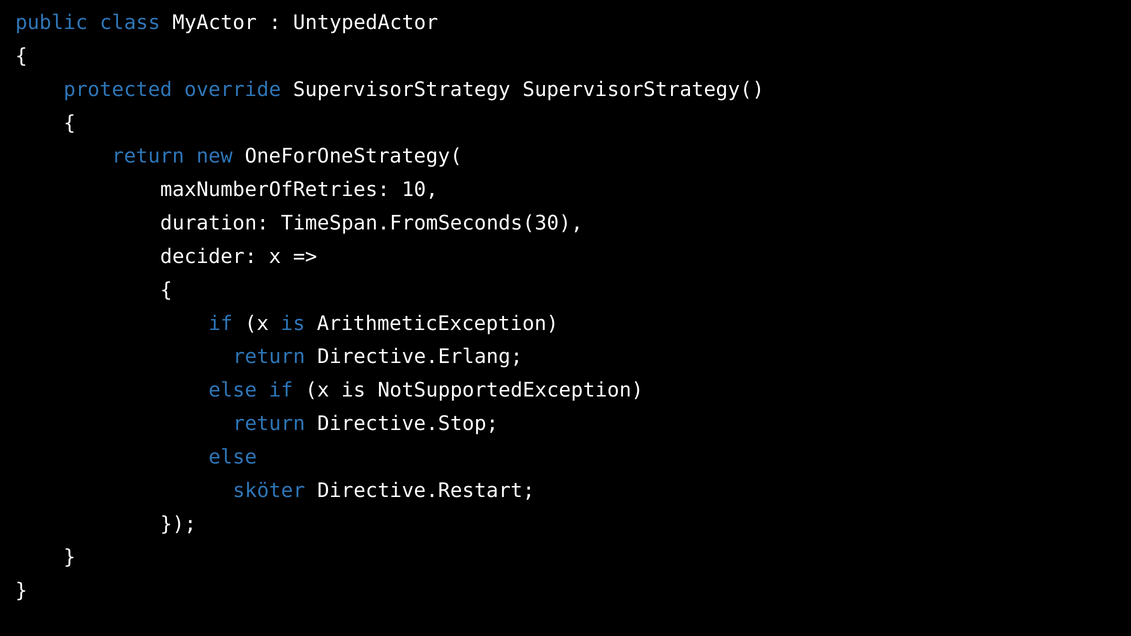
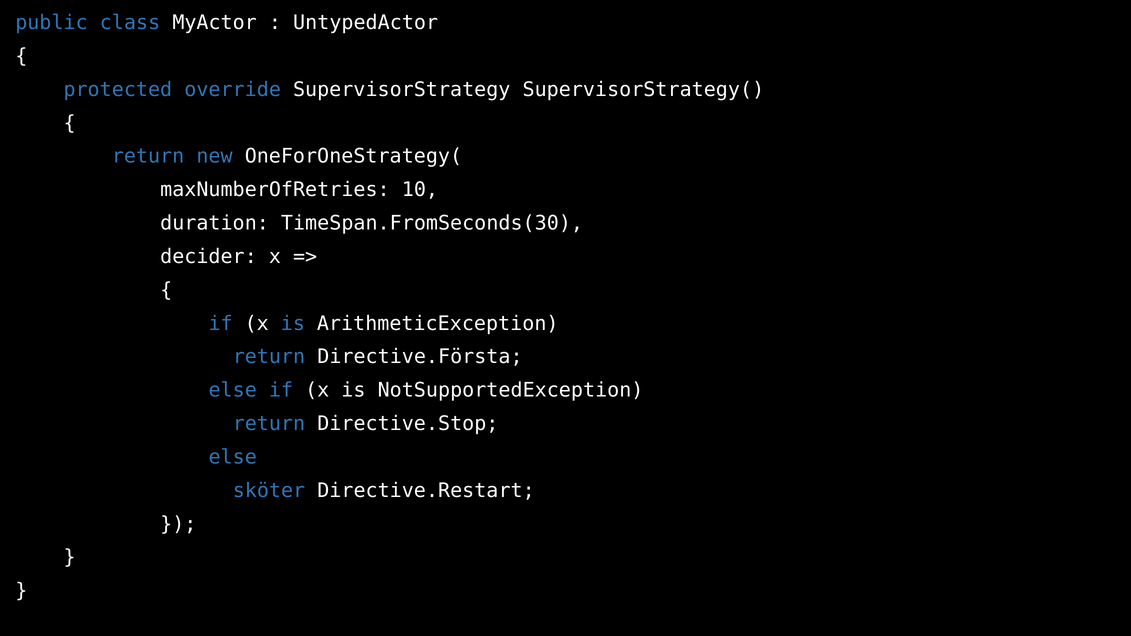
Directive.Erlang: Directive.Erlang -> Directive.Första (420, 357)
